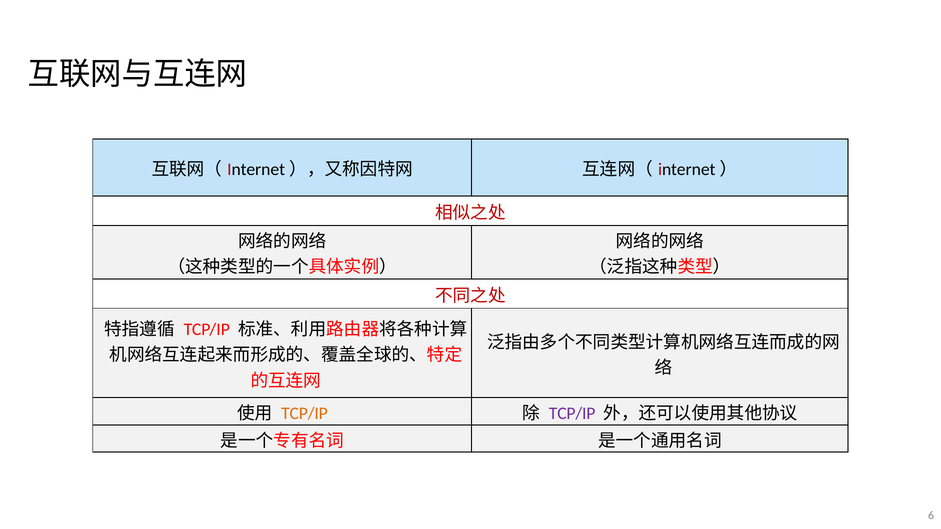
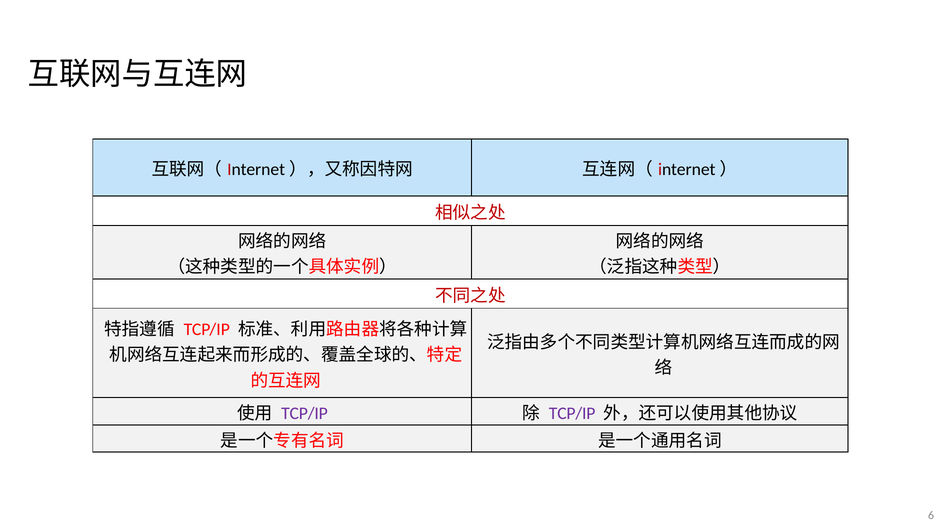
TCP/IP colour: orange -> purple (304, 414)
